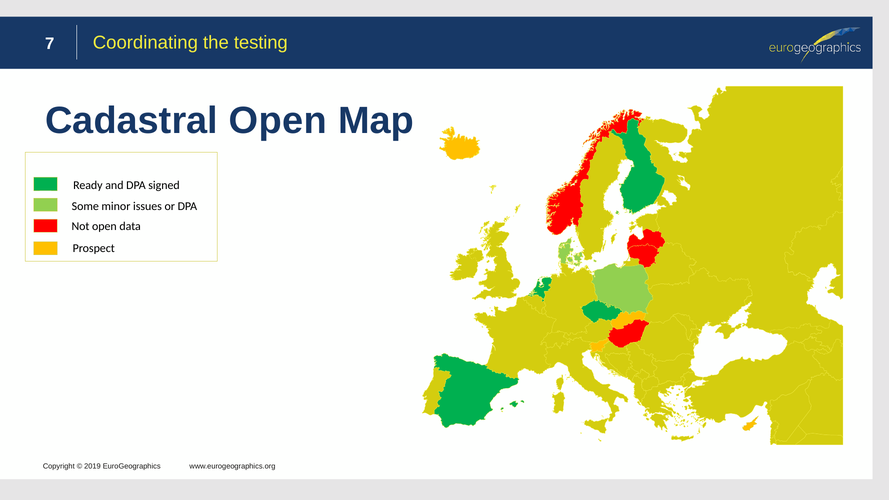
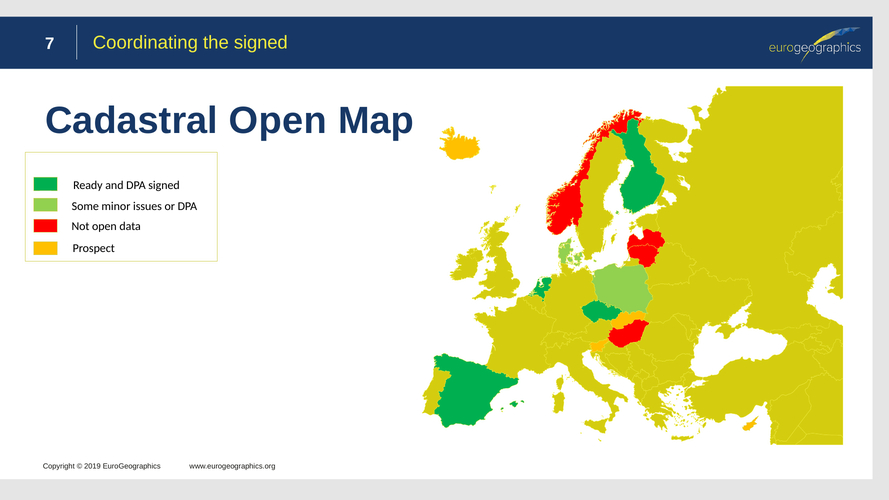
the testing: testing -> signed (261, 42)
